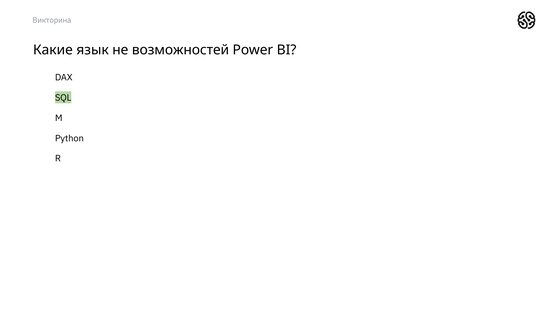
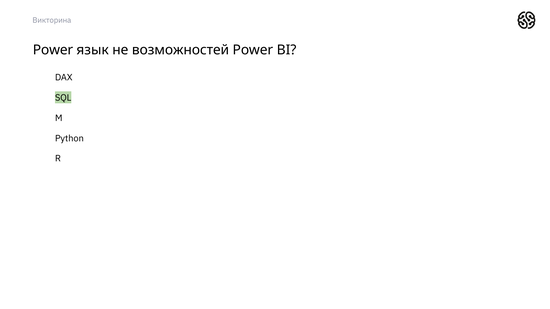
Какие: Какие -> Power (53, 50)
